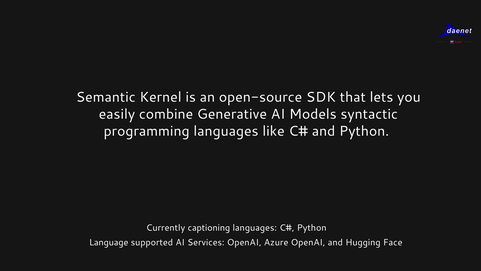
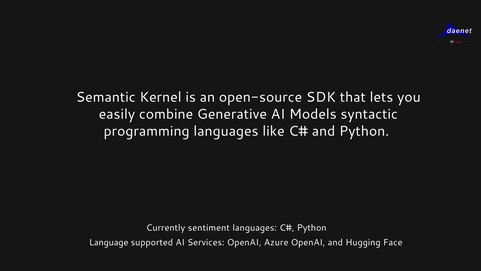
captioning: captioning -> sentiment (209, 228)
